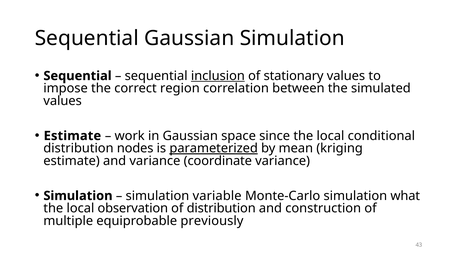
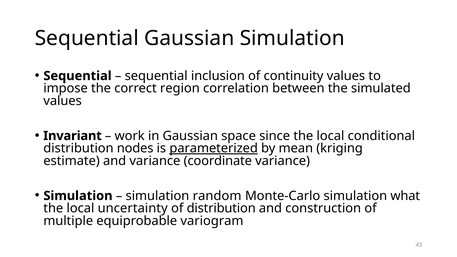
inclusion underline: present -> none (218, 76)
stationary: stationary -> continuity (294, 76)
Estimate: Estimate -> Invariant (73, 136)
variable: variable -> random (217, 196)
observation: observation -> uncertainty (133, 208)
previously: previously -> variogram (212, 221)
